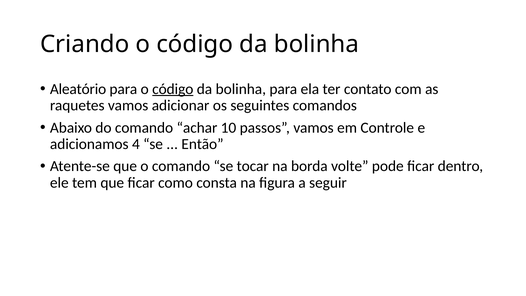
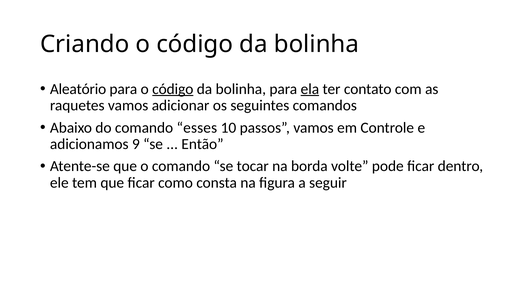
ela underline: none -> present (310, 89)
achar: achar -> esses (197, 128)
4: 4 -> 9 (136, 144)
